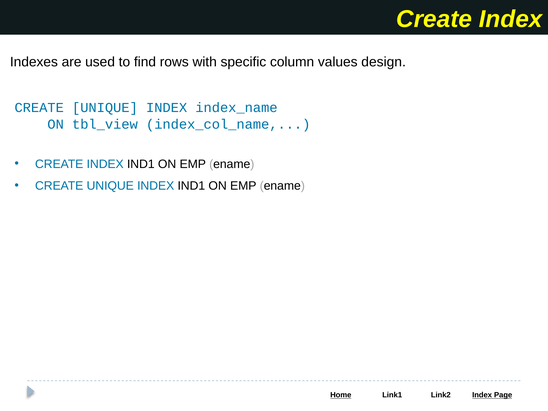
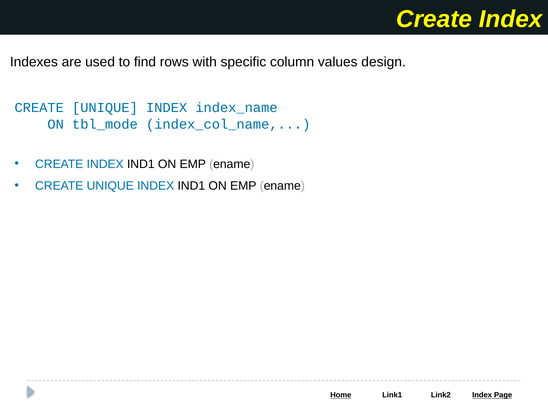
tbl_view: tbl_view -> tbl_mode (105, 124)
